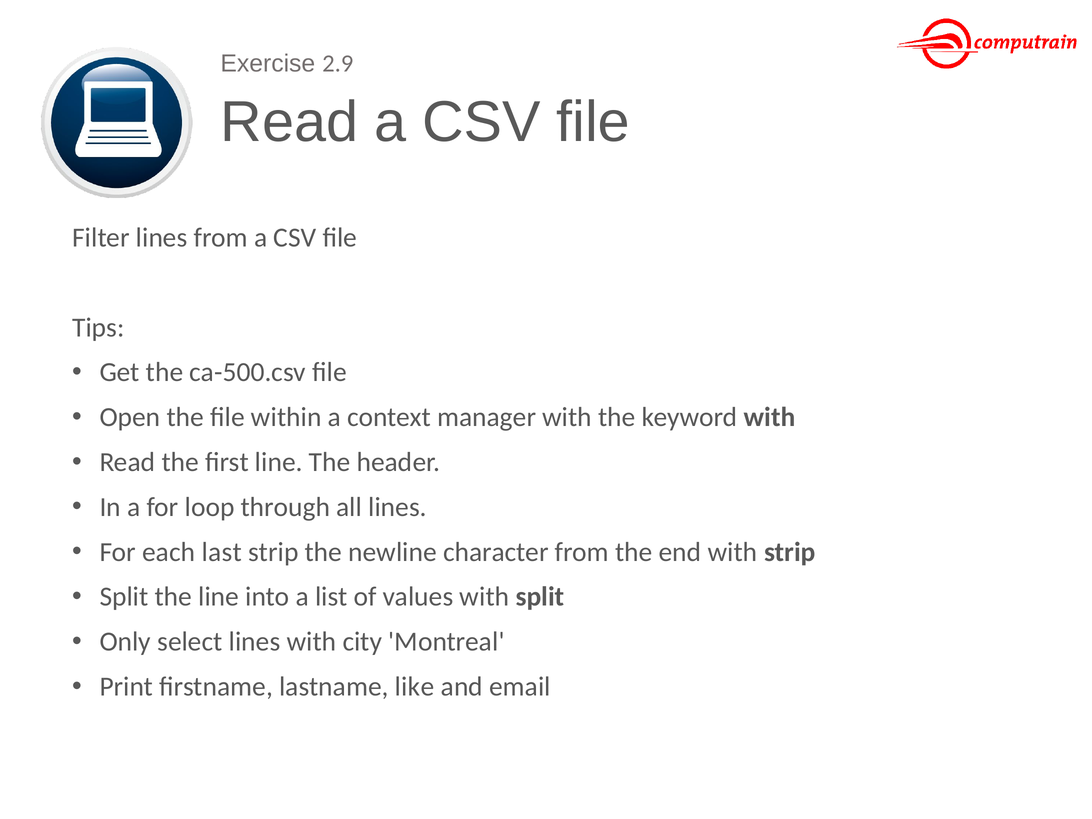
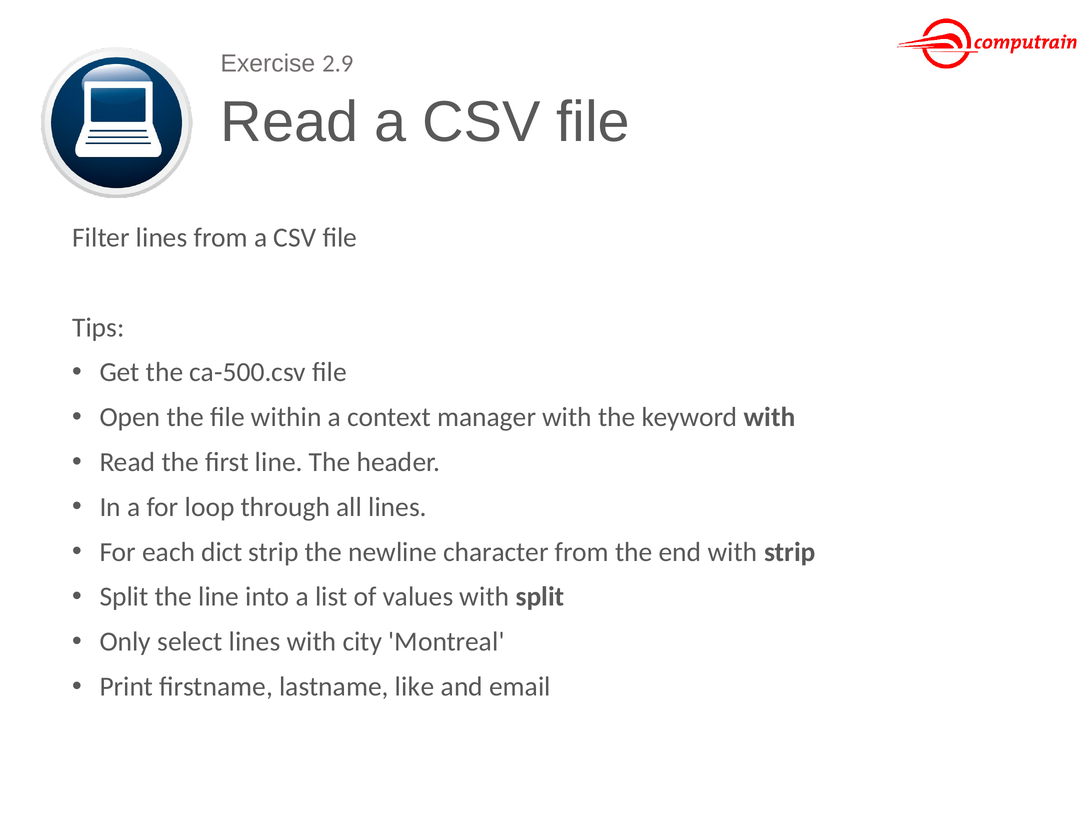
last: last -> dict (222, 552)
